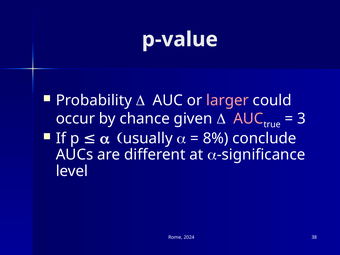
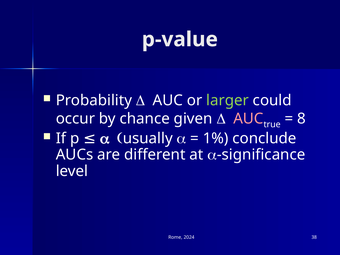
larger colour: pink -> light green (228, 100)
3: 3 -> 8 (301, 119)
8%: 8% -> 1% (216, 138)
